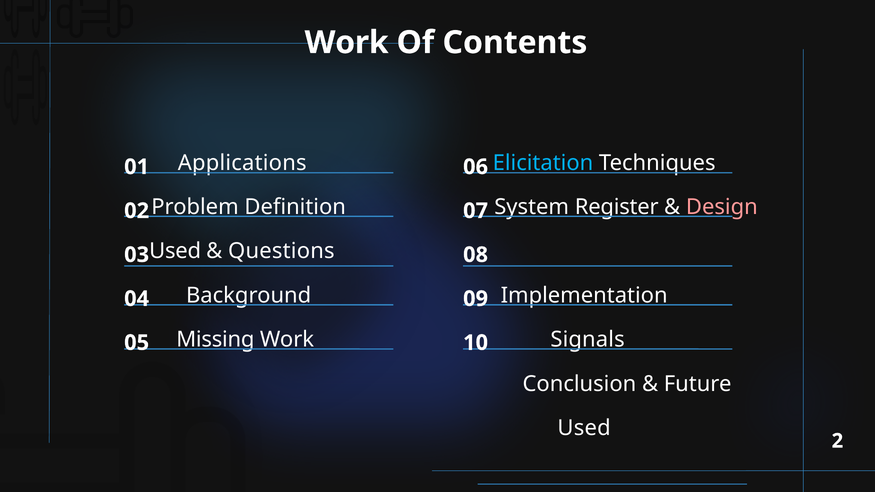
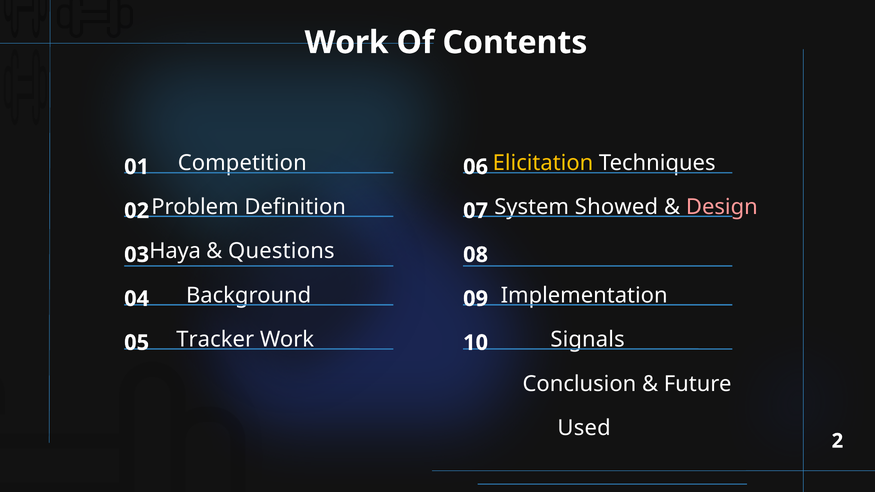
Applications: Applications -> Competition (242, 163)
Elicitation colour: light blue -> yellow (543, 163)
Register: Register -> Showed (616, 207)
Used: Used -> Haya (175, 251)
Missing: Missing -> Tracker (215, 340)
